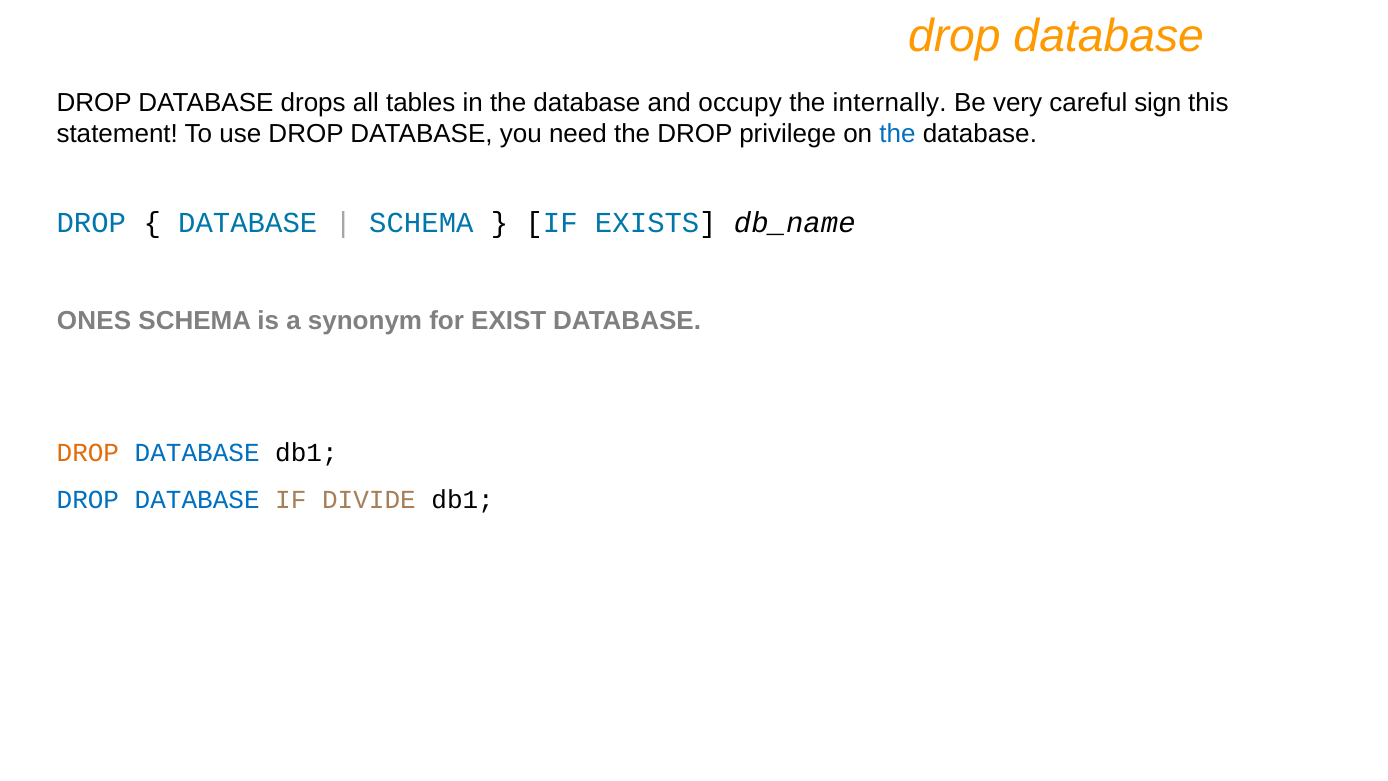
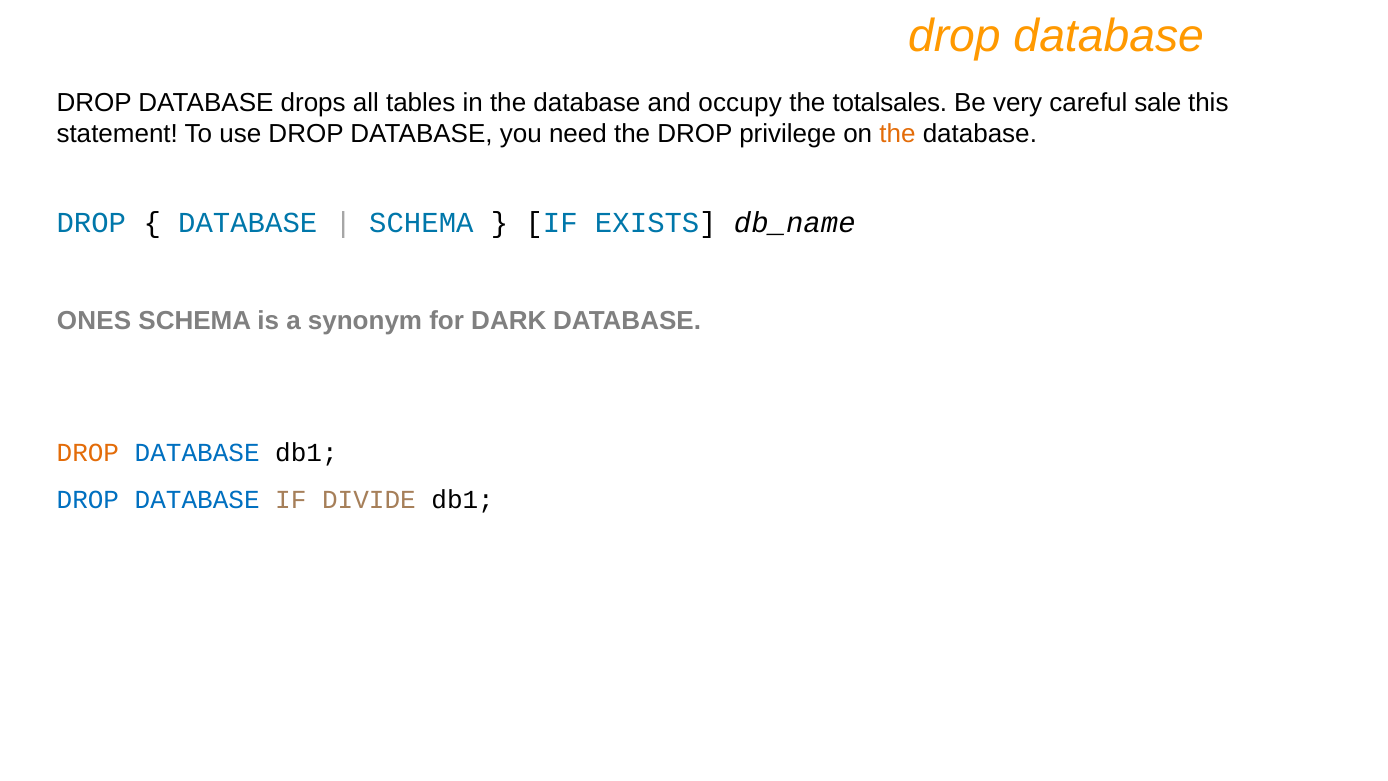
internally: internally -> totalsales (890, 103)
sign: sign -> sale (1158, 103)
the colour: blue -> orange (897, 134)
EXIST: EXIST -> DARK (509, 321)
